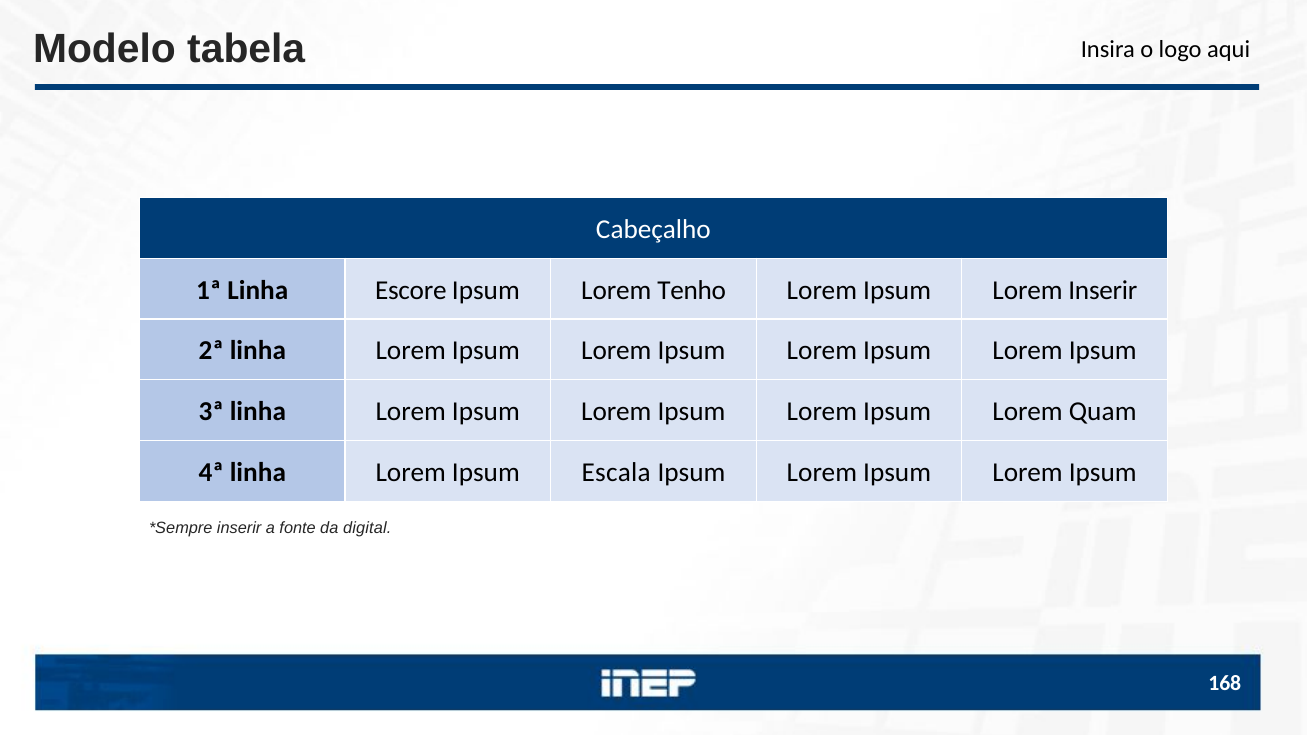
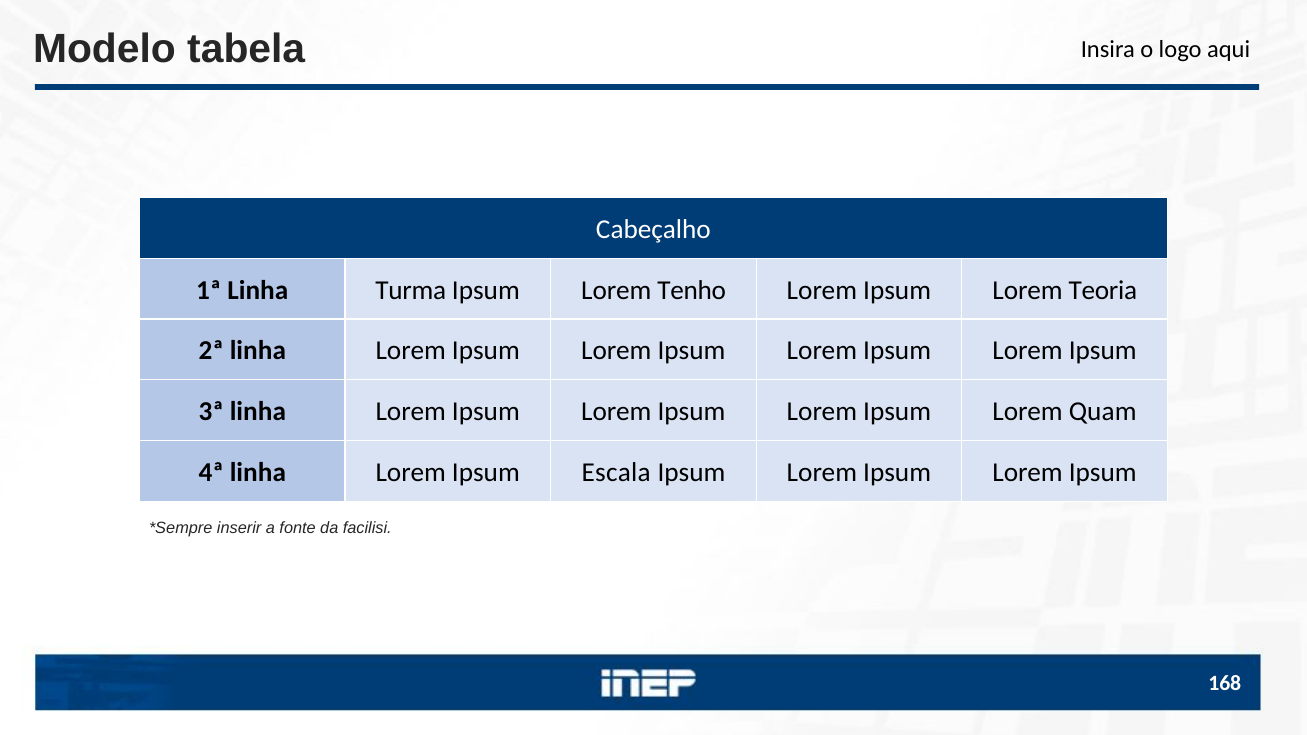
Escore: Escore -> Turma (411, 290)
Lorem Inserir: Inserir -> Teoria (1103, 290)
digital: digital -> facilisi (367, 528)
